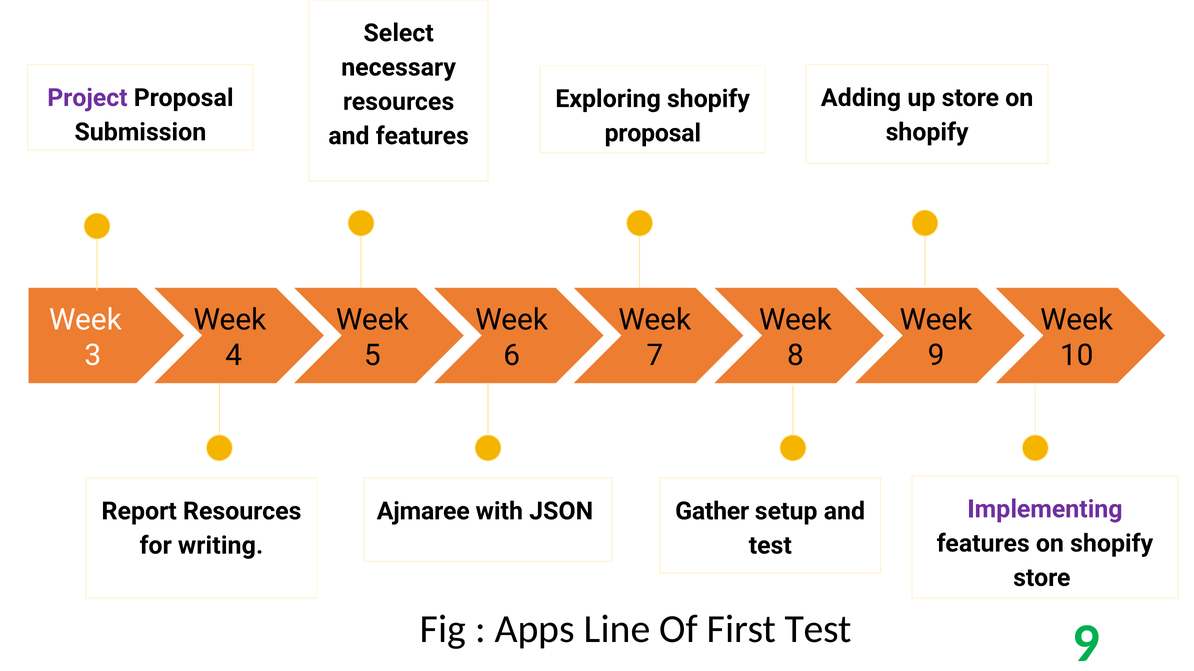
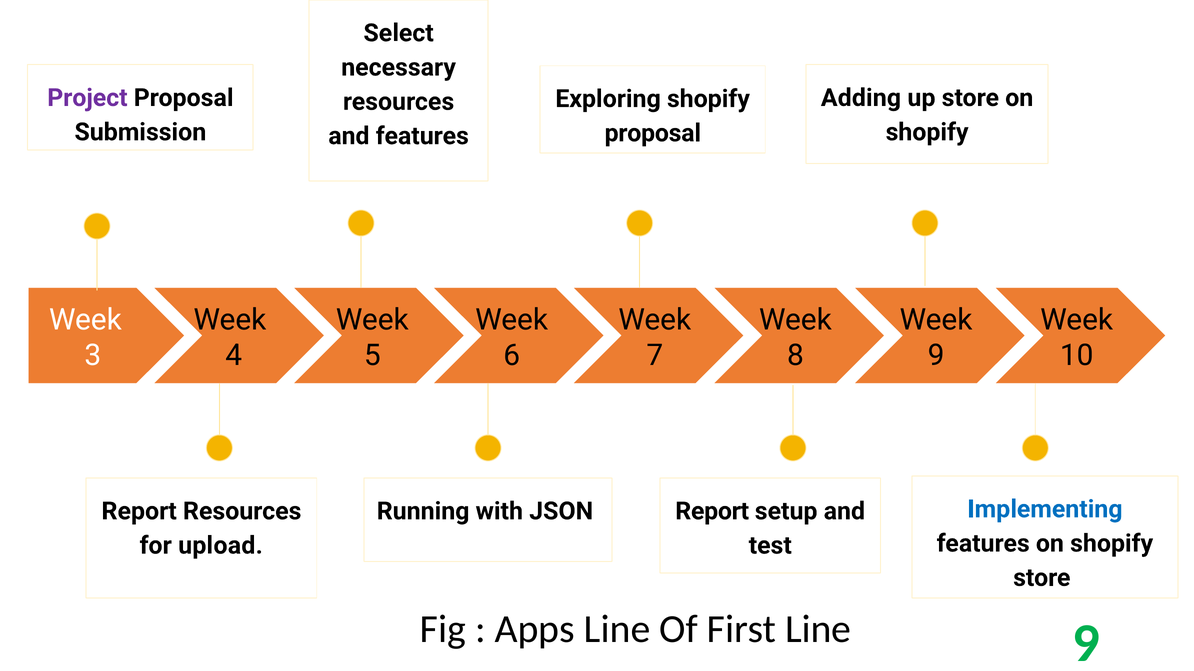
Implementing colour: purple -> blue (1045, 510)
Ajmaree: Ajmaree -> Running (423, 512)
Gather: Gather -> Report (712, 512)
writing: writing -> upload (221, 546)
First Test: Test -> Line (818, 630)
